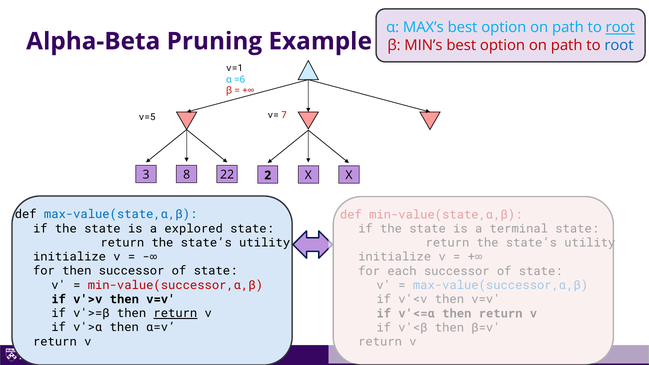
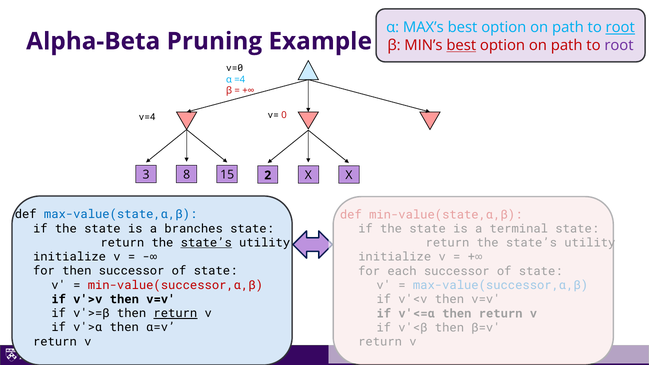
best underline: none -> present (461, 45)
root colour: blue -> purple (619, 45)
v=1: v=1 -> v=0 (235, 68)
=6: =6 -> =4 (240, 79)
v=5: v=5 -> v=4 (147, 117)
7: 7 -> 0 (284, 115)
22: 22 -> 15 (227, 175)
explored: explored -> branches (194, 229)
state’s underline: none -> present (206, 243)
